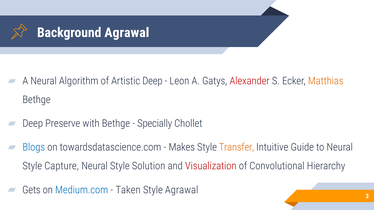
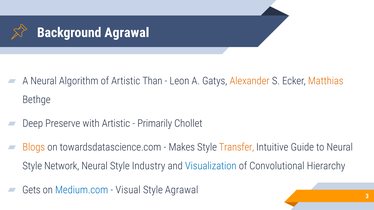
Artistic Deep: Deep -> Than (152, 81)
Alexander colour: red -> orange (250, 81)
with Bethge: Bethge -> Artistic (116, 124)
Specially: Specially -> Primarily (155, 124)
Blogs colour: blue -> orange (34, 148)
Capture: Capture -> Network (62, 166)
Solution: Solution -> Industry (149, 166)
Visualization colour: red -> blue (211, 166)
Taken: Taken -> Visual (128, 190)
